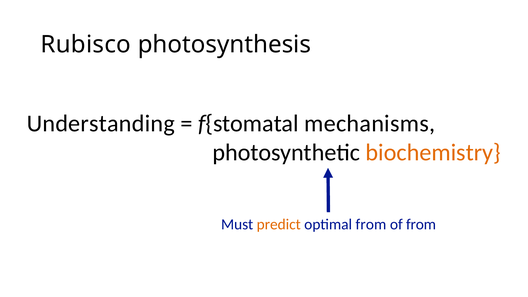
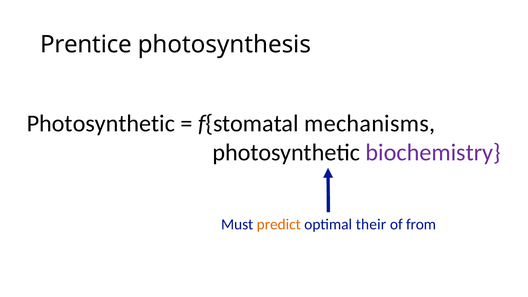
Rubisco: Rubisco -> Prentice (86, 44)
Understanding: Understanding -> Photosynthetic (101, 123)
biochemistry colour: orange -> purple (433, 152)
optimal from: from -> their (371, 224)
